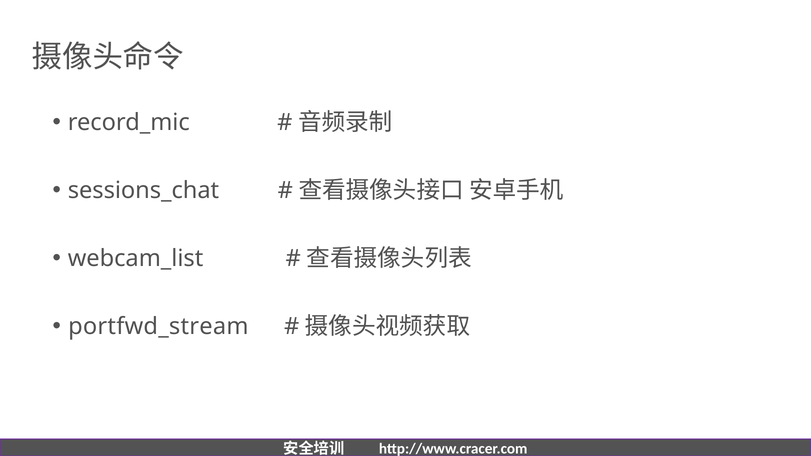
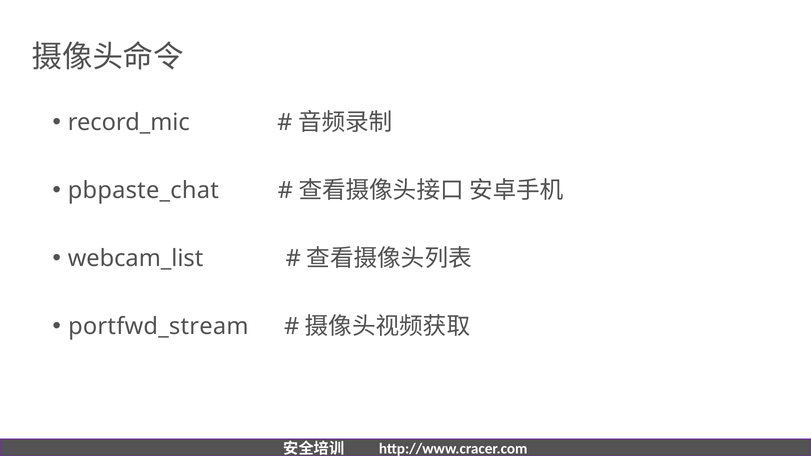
sessions_chat: sessions_chat -> pbpaste_chat (143, 191)
